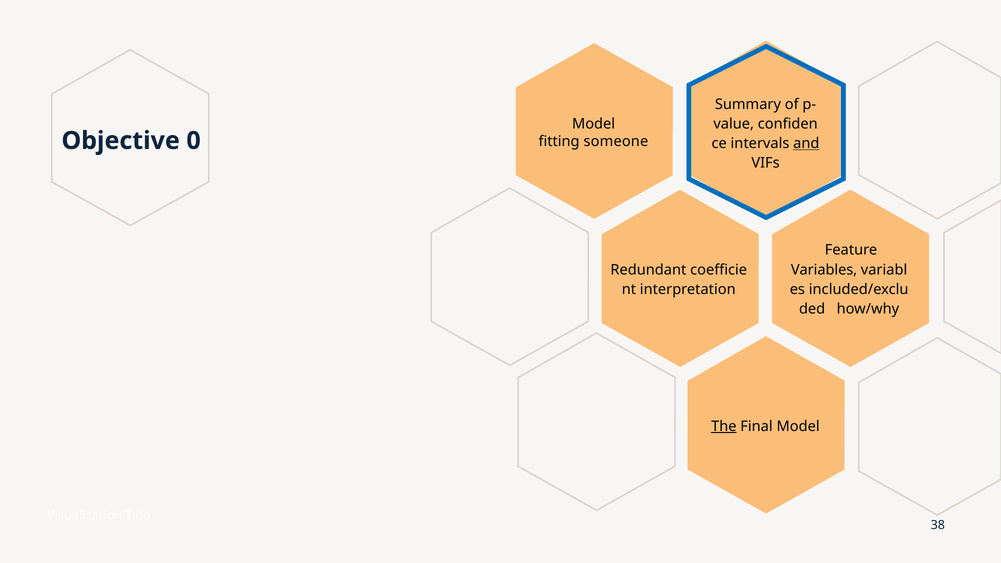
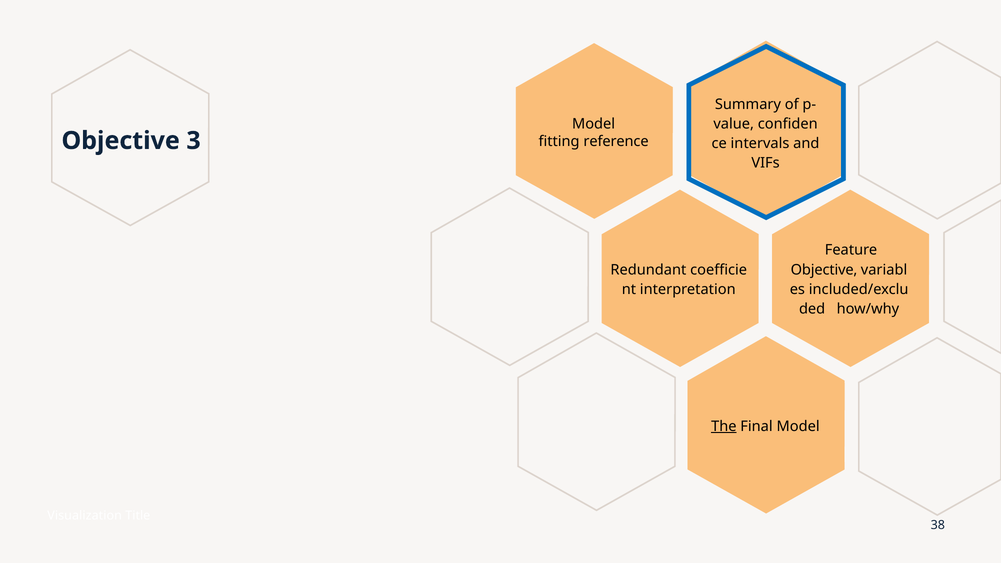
0: 0 -> 3 (194, 141)
someone: someone -> reference (616, 141)
and underline: present -> none (806, 144)
Variables: Variables -> Objective (824, 270)
